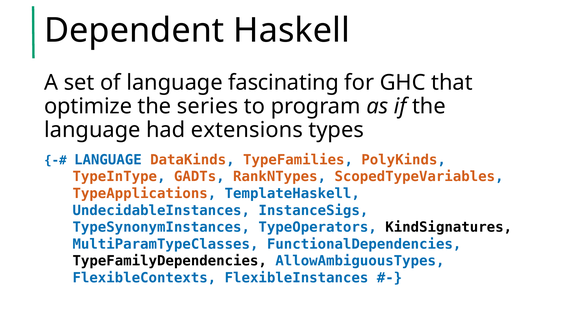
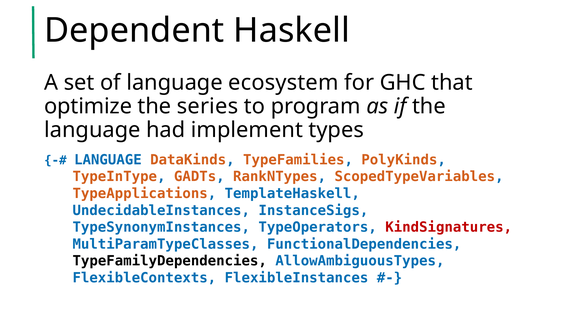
fascinating: fascinating -> ecosystem (283, 83)
extensions: extensions -> implement (247, 130)
KindSignatures colour: black -> red (449, 227)
